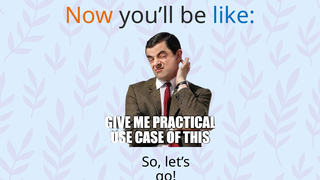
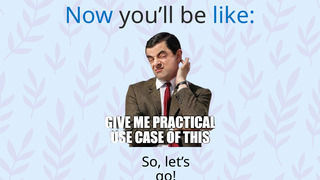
Now colour: orange -> blue (89, 16)
